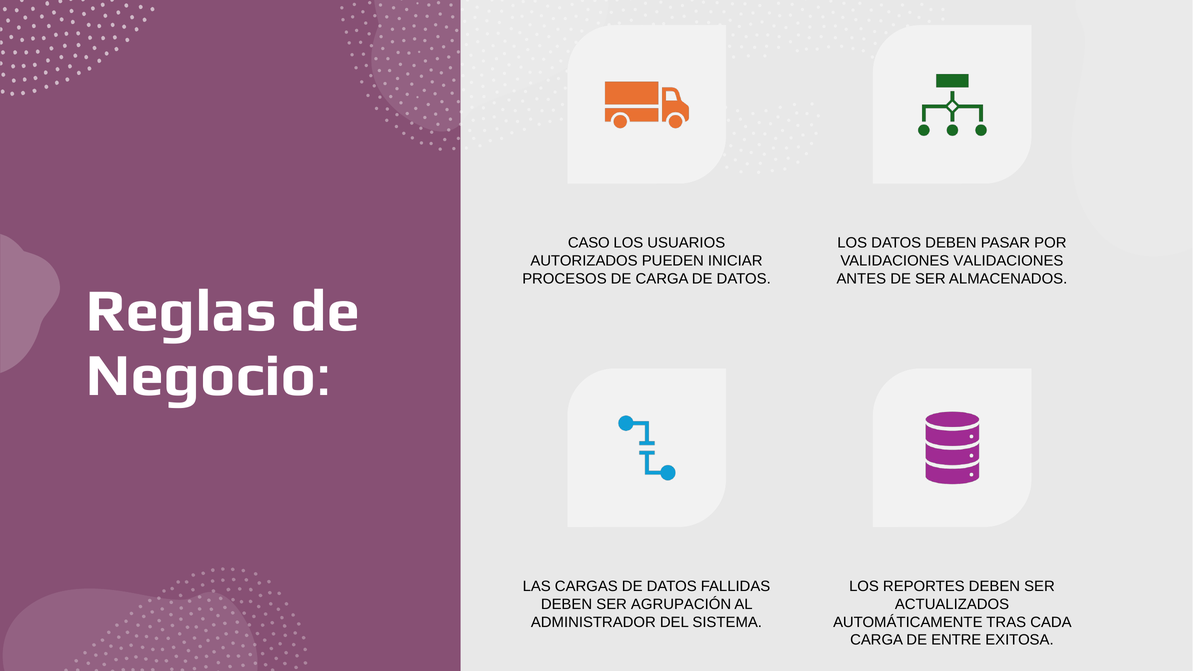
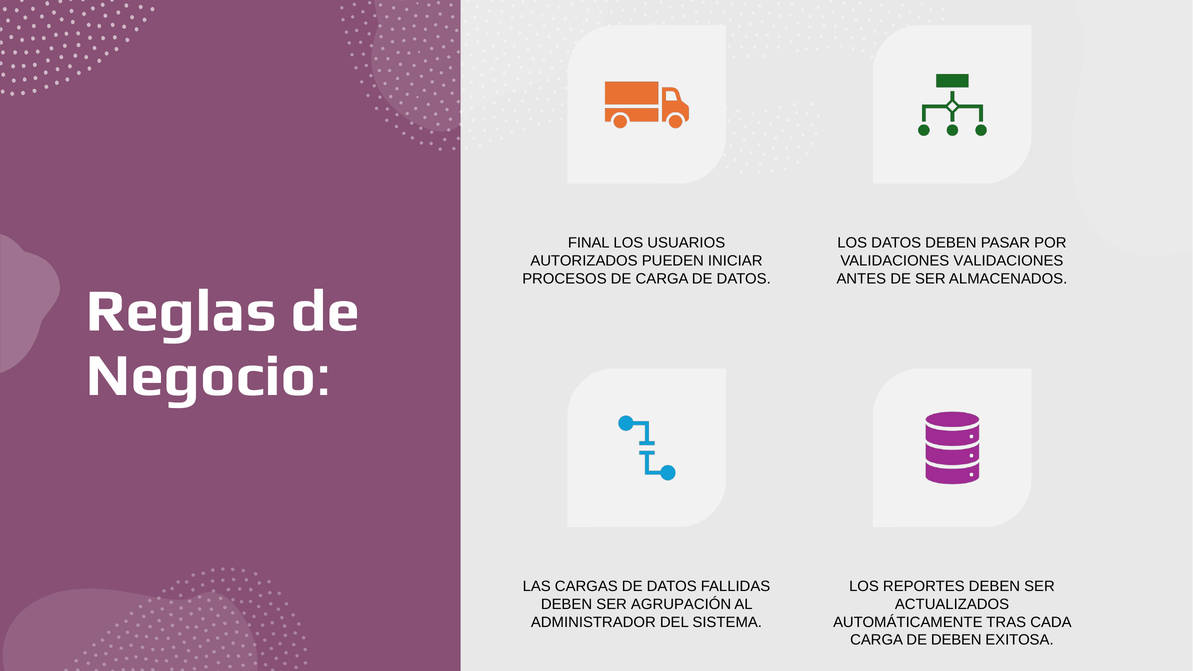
CASO: CASO -> FINAL (589, 243)
DE ENTRE: ENTRE -> DEBEN (956, 640)
